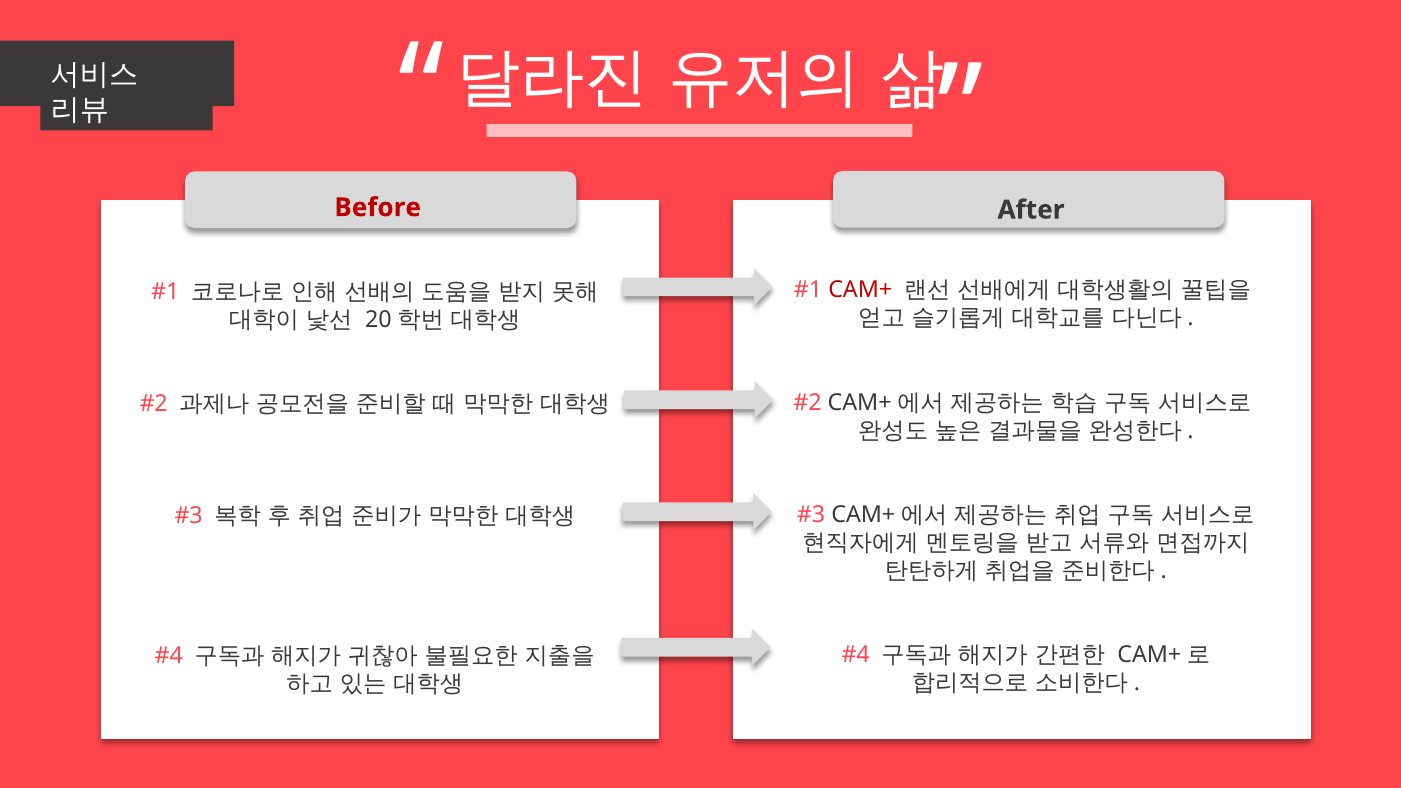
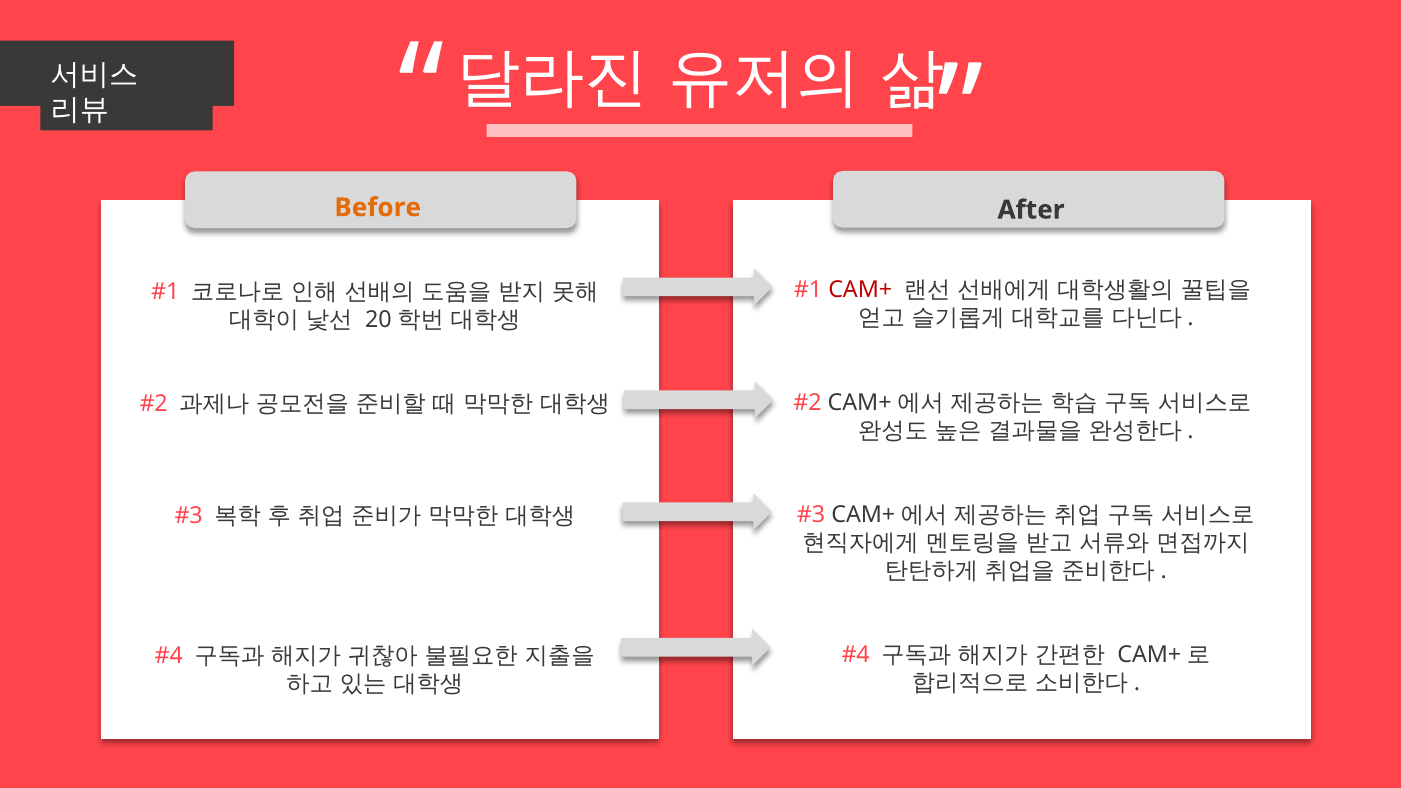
Before colour: red -> orange (378, 208)
